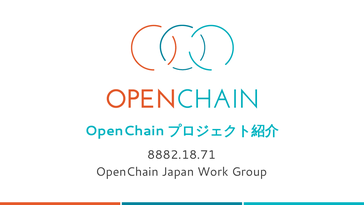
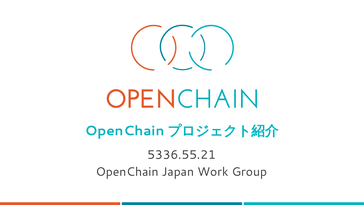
8882.18.71: 8882.18.71 -> 5336.55.21 (182, 155)
